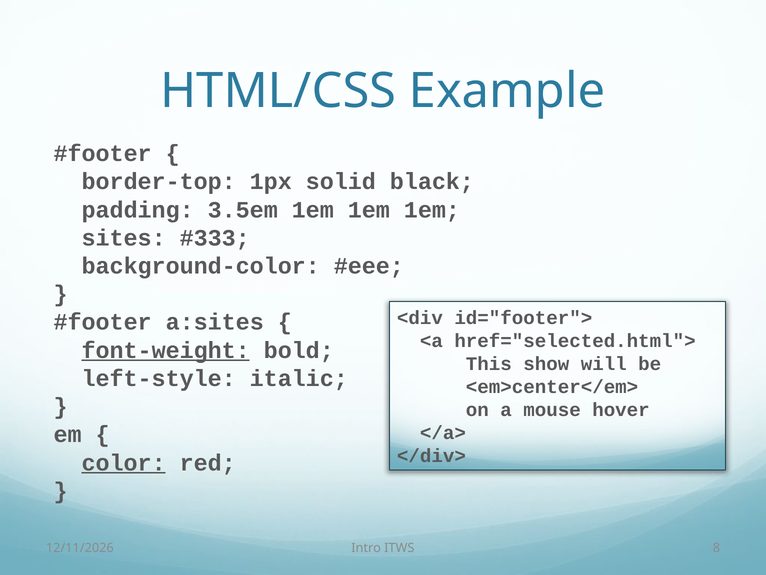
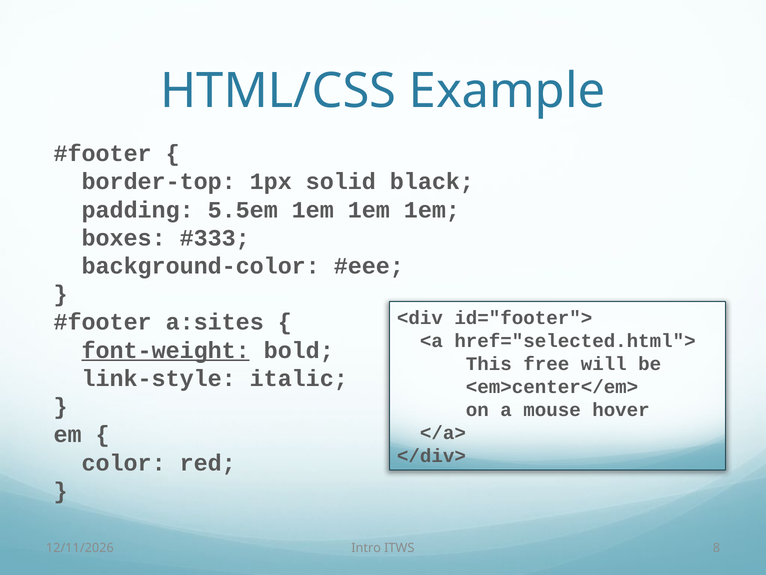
3.5em: 3.5em -> 5.5em (243, 210)
sites: sites -> boxes (124, 238)
show: show -> free (546, 364)
left-style: left-style -> link-style (159, 378)
color underline: present -> none (124, 462)
